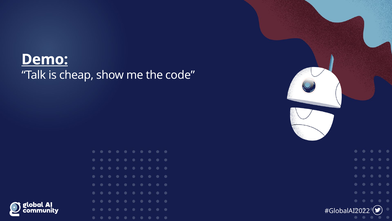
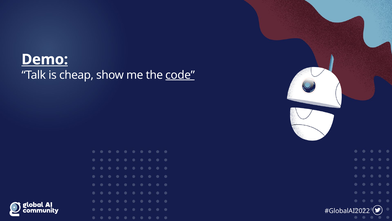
code underline: none -> present (180, 75)
